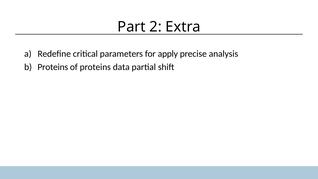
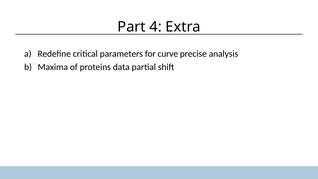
2: 2 -> 4 (156, 27)
apply: apply -> curve (168, 54)
Proteins: Proteins -> Maxima (53, 67)
